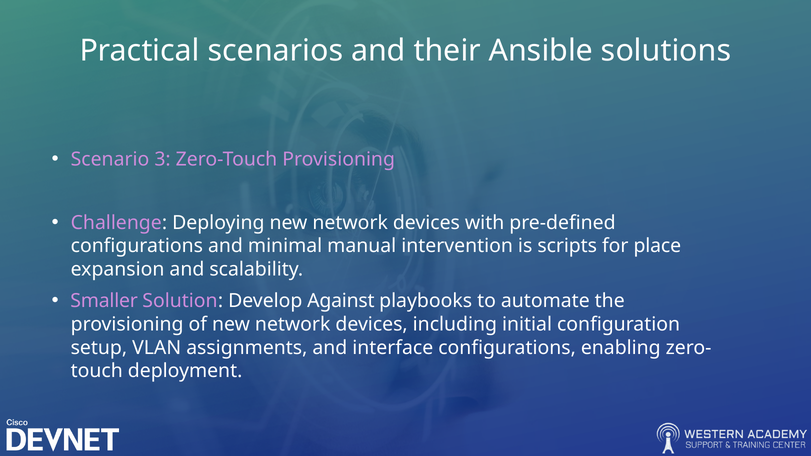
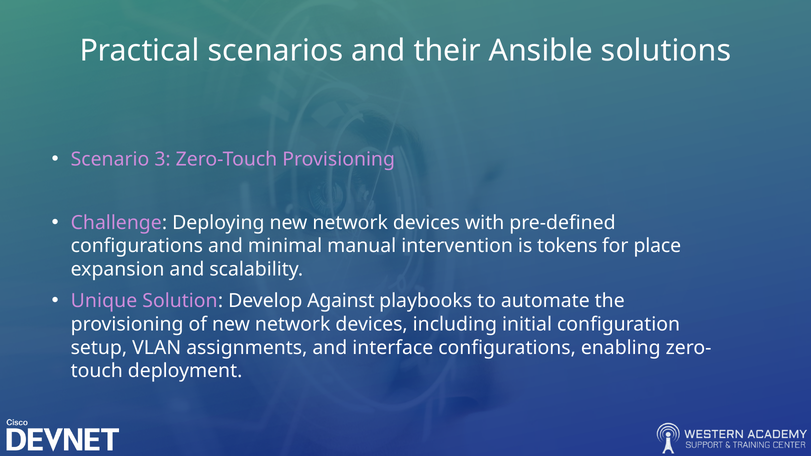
scripts: scripts -> tokens (567, 246)
Smaller: Smaller -> Unique (104, 301)
